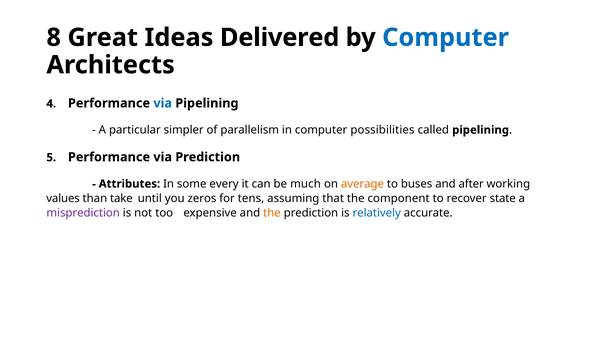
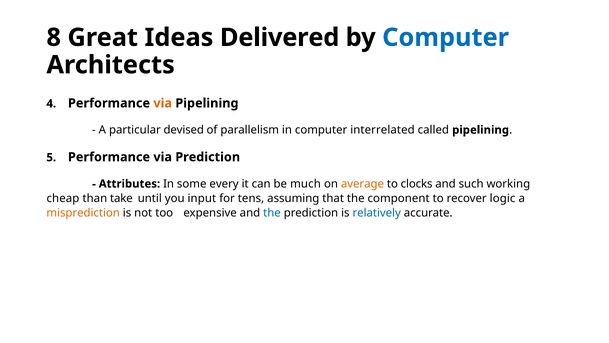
via colour: blue -> orange (163, 103)
simpler: simpler -> devised (184, 130)
possibilities: possibilities -> interrelated (383, 130)
buses: buses -> clocks (417, 184)
after: after -> such (471, 184)
values: values -> cheap (63, 198)
zeros: zeros -> input (202, 198)
state: state -> logic (503, 198)
misprediction colour: purple -> orange (83, 213)
the colour: orange -> blue (272, 213)
